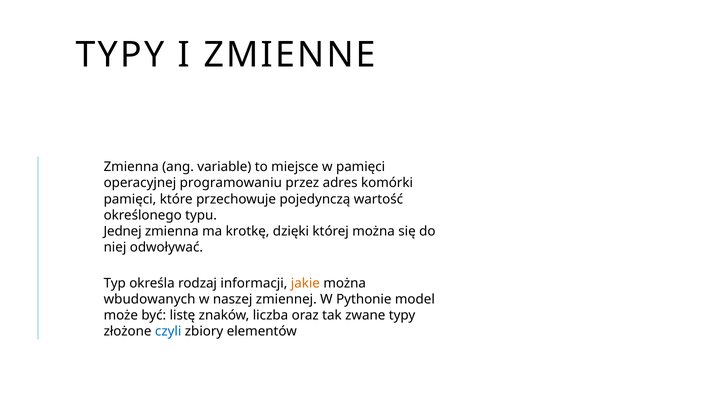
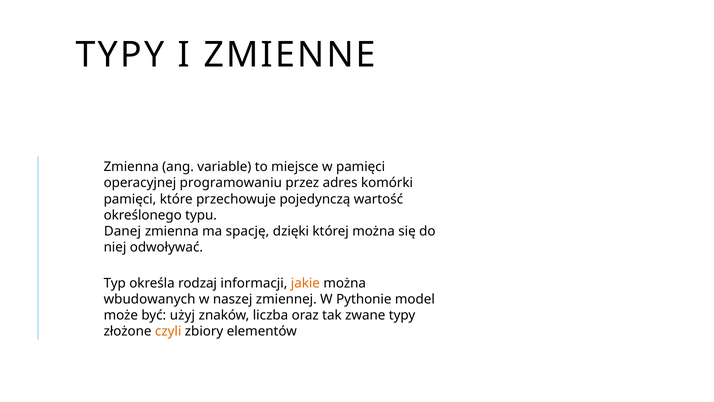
Jednej: Jednej -> Danej (122, 231)
krotkę: krotkę -> spację (248, 231)
listę: listę -> użyj (182, 315)
czyli colour: blue -> orange (168, 331)
